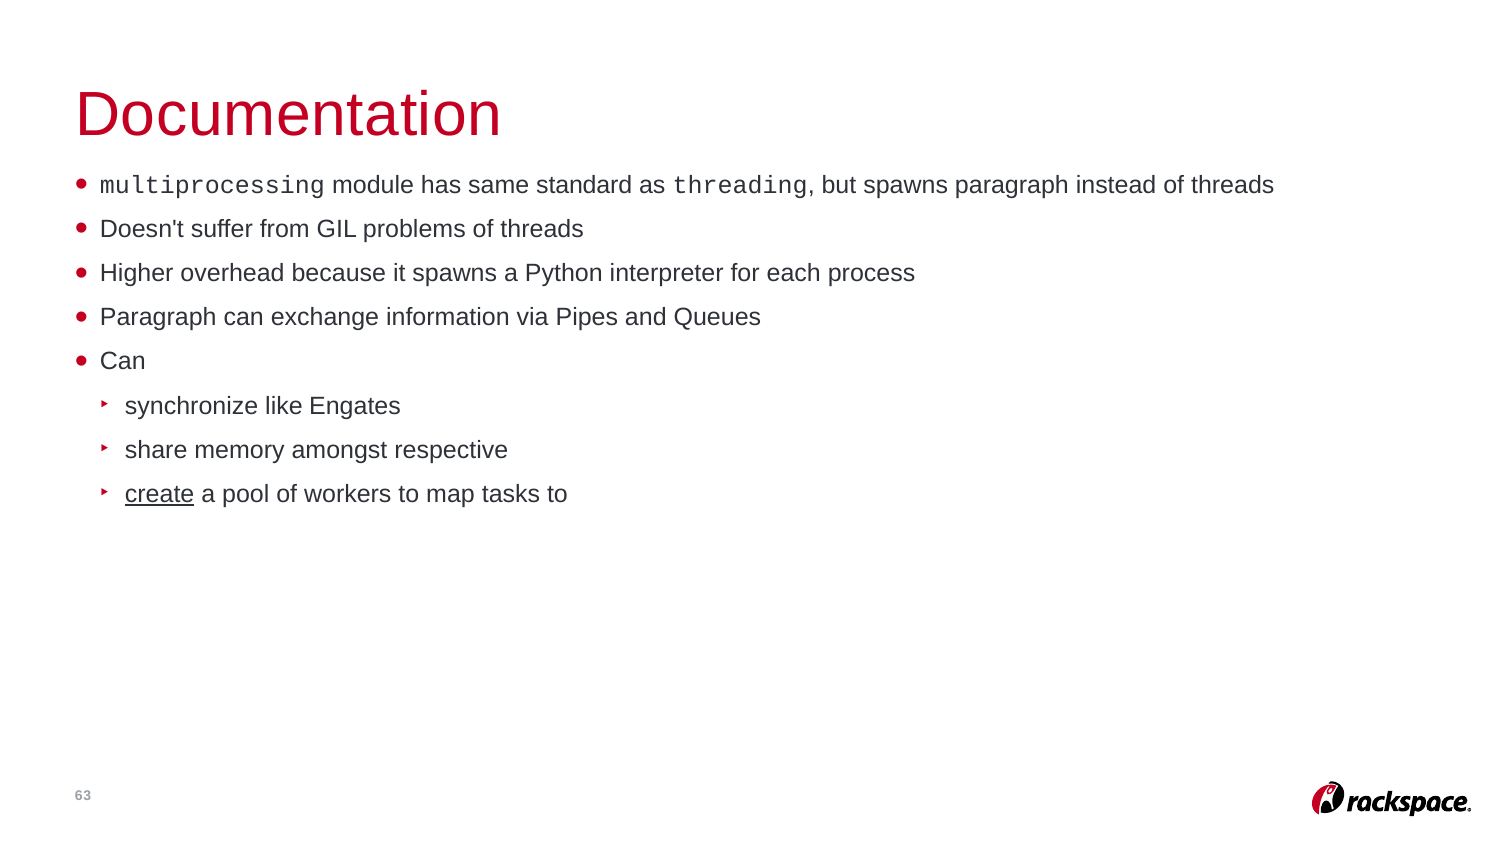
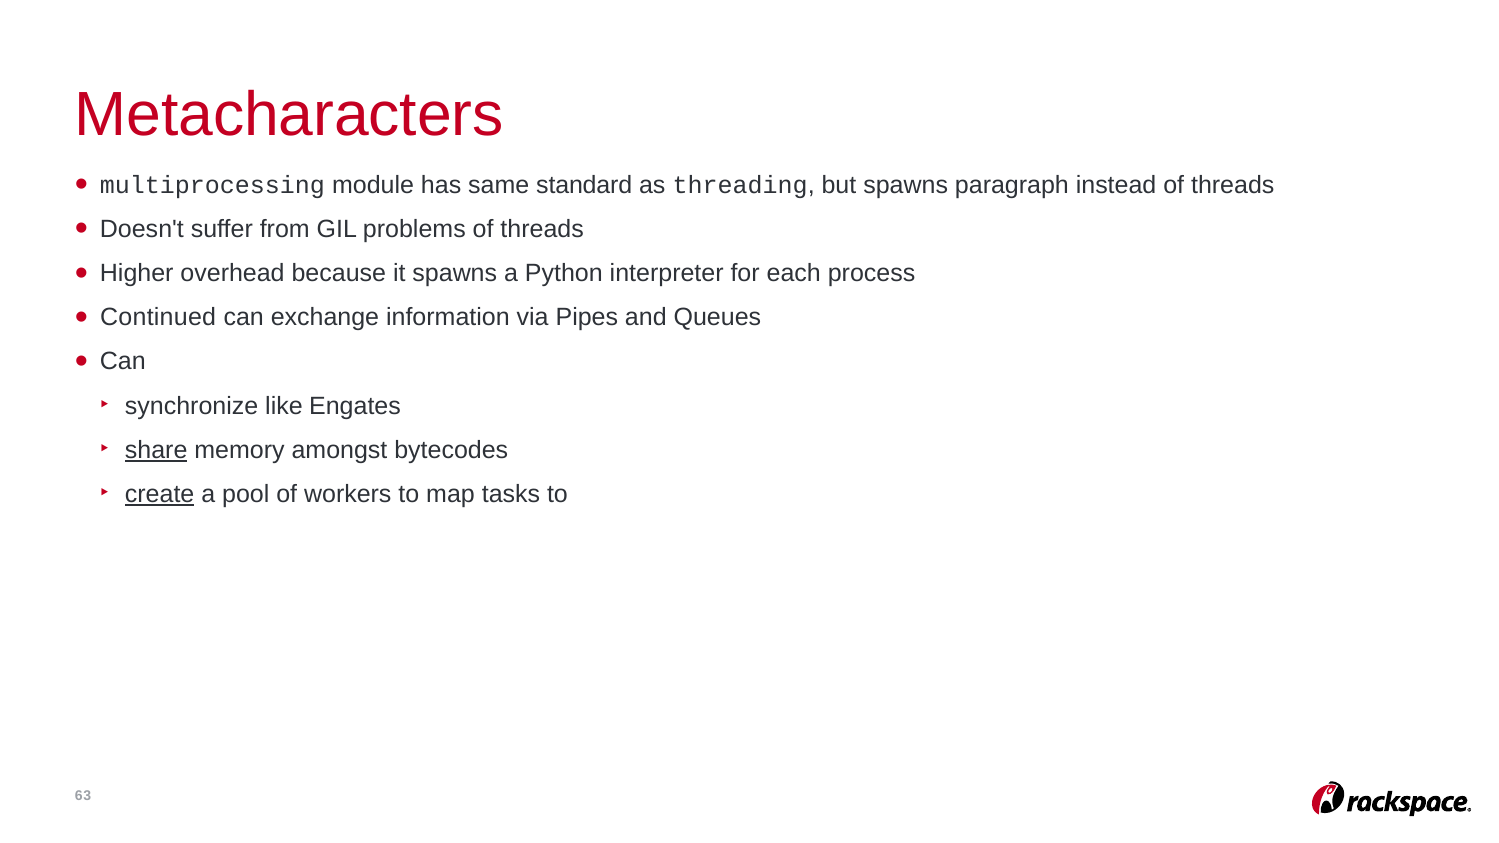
Documentation: Documentation -> Metacharacters (289, 115)
Paragraph: Paragraph -> Continued (158, 318)
share underline: none -> present (156, 450)
respective: respective -> bytecodes (451, 450)
